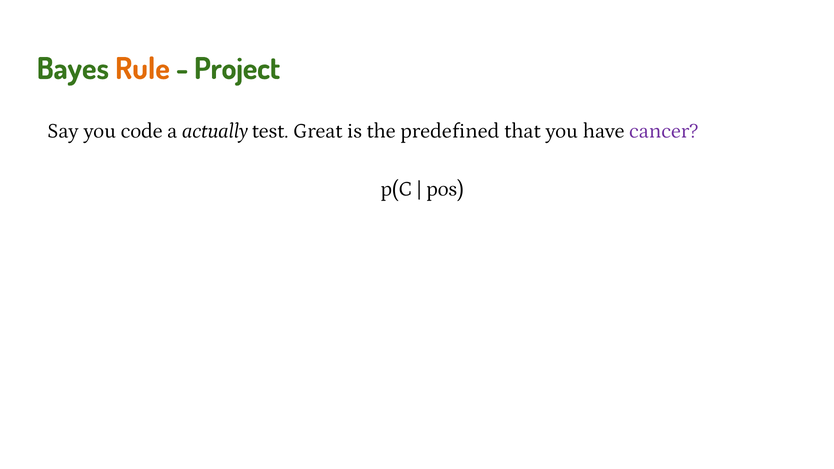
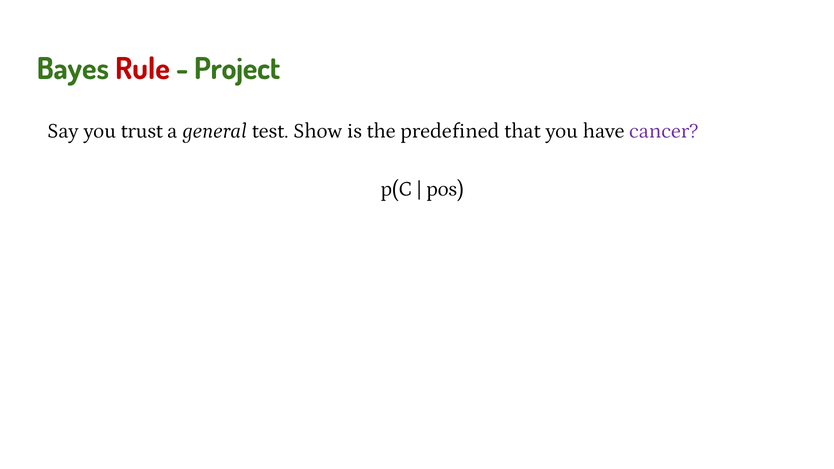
Rule colour: orange -> red (142, 69)
code: code -> trust (142, 131)
actually: actually -> general (215, 131)
Great: Great -> Show (318, 131)
